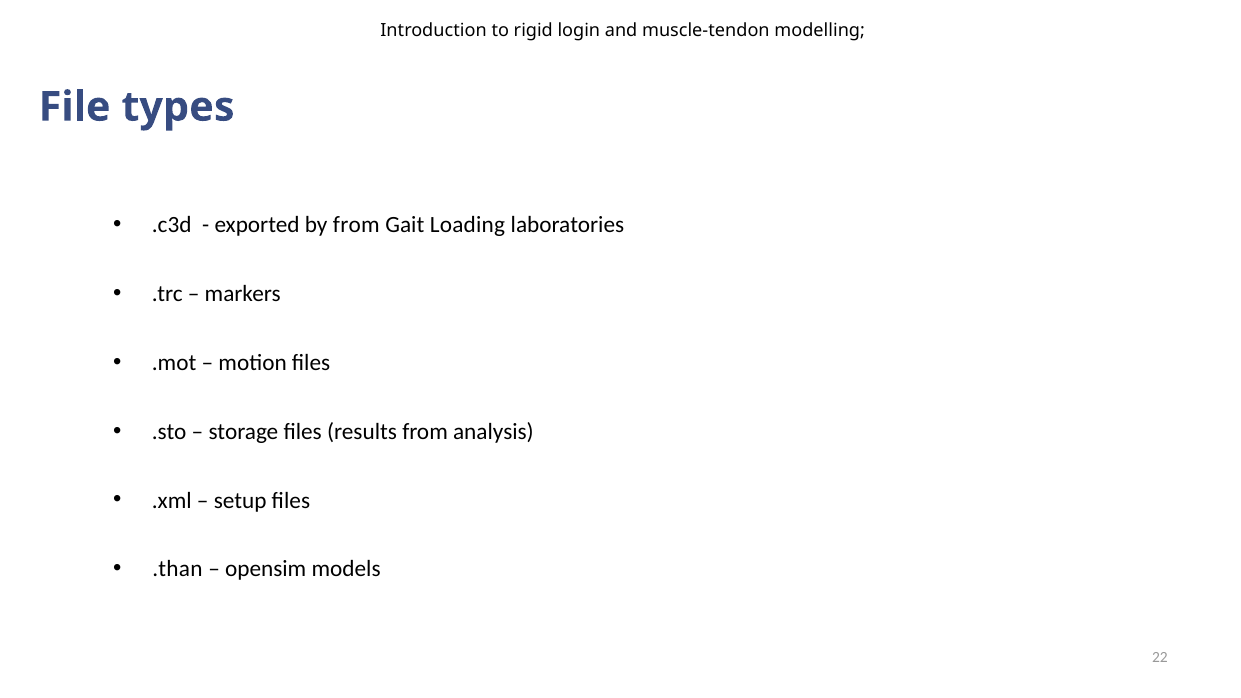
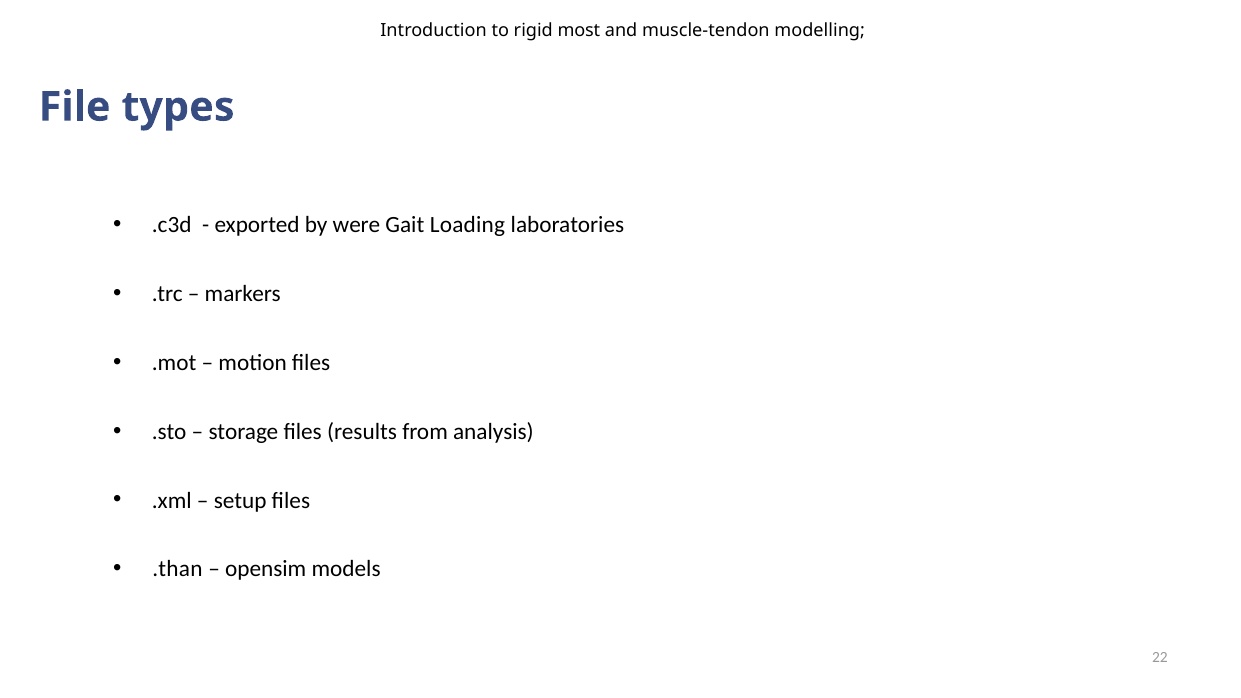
login: login -> most (579, 31)
by from: from -> were (357, 225)
